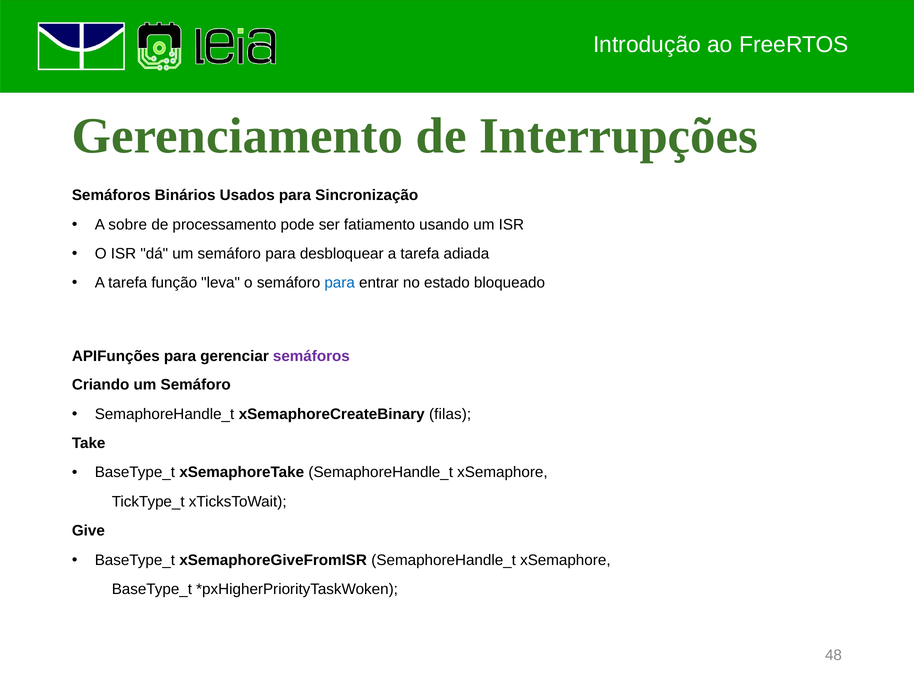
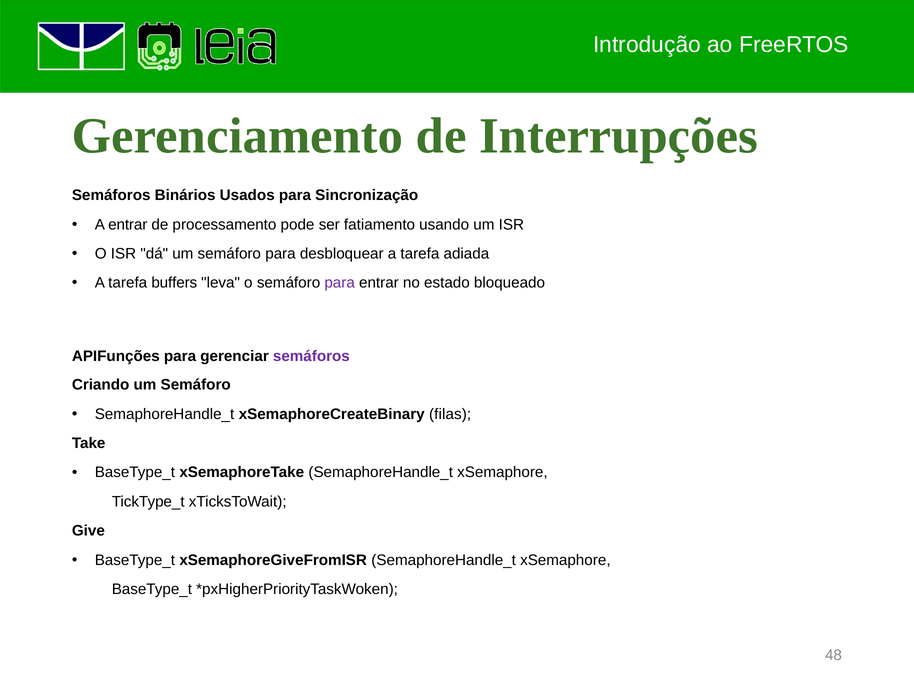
A sobre: sobre -> entrar (128, 224)
função: função -> buffers (174, 283)
para colour: blue -> purple (340, 283)
